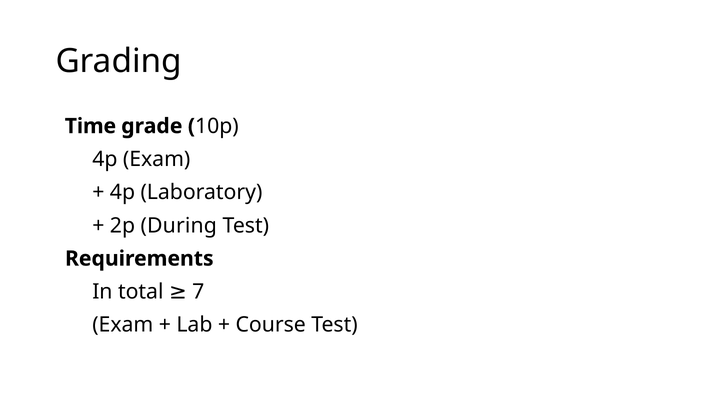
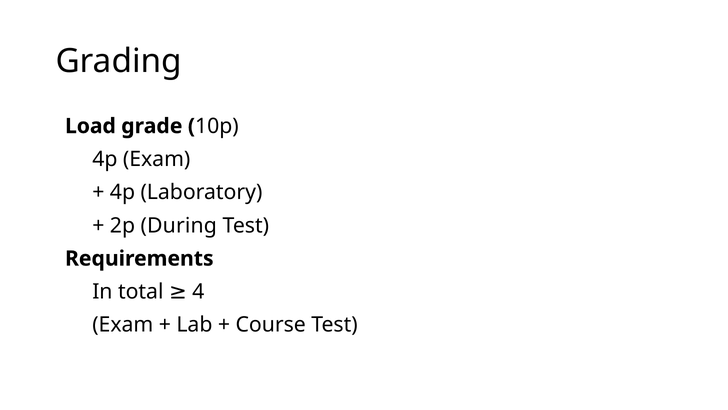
Time: Time -> Load (90, 126)
7: 7 -> 4 (198, 291)
